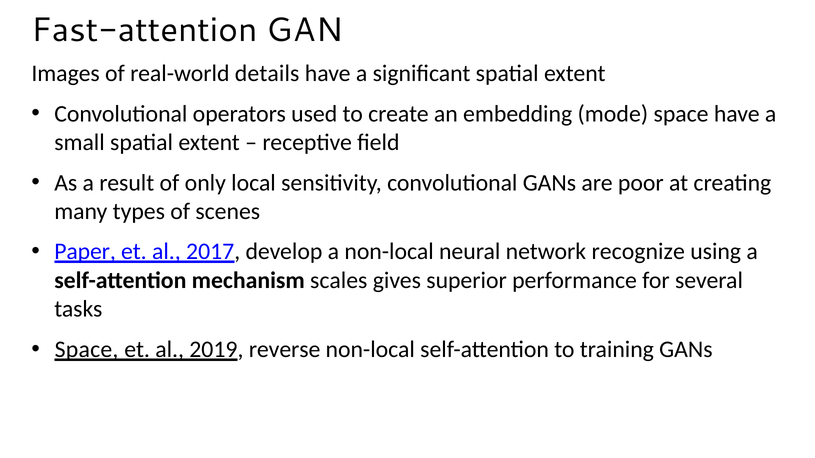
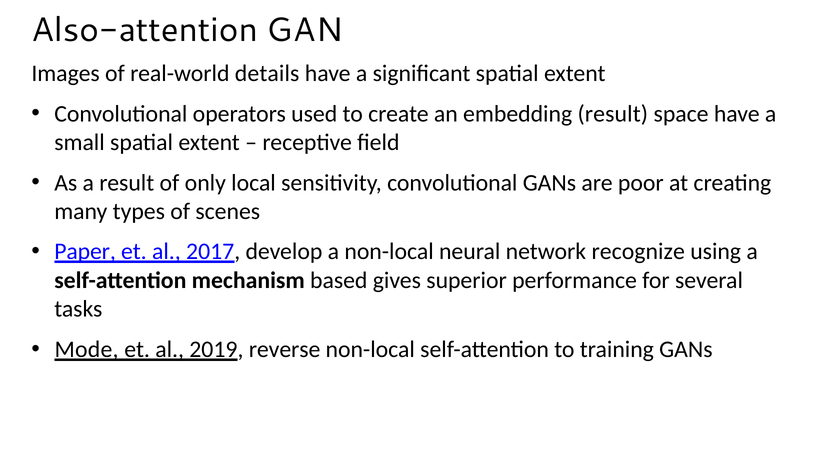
Fast-attention: Fast-attention -> Also-attention (145, 30)
embedding mode: mode -> result (613, 114)
scales: scales -> based (339, 281)
Space: Space -> Mode (87, 350)
